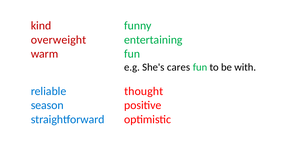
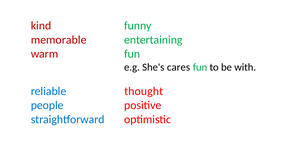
overweight: overweight -> memorable (59, 40)
season: season -> people (47, 105)
